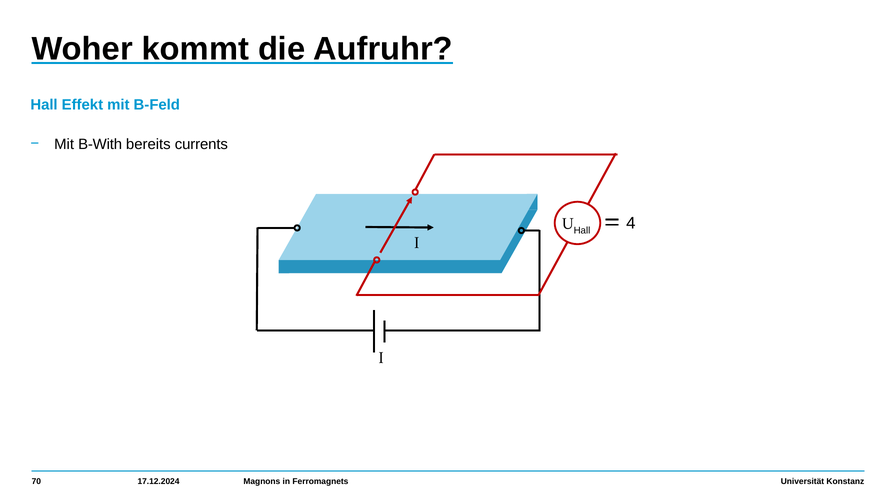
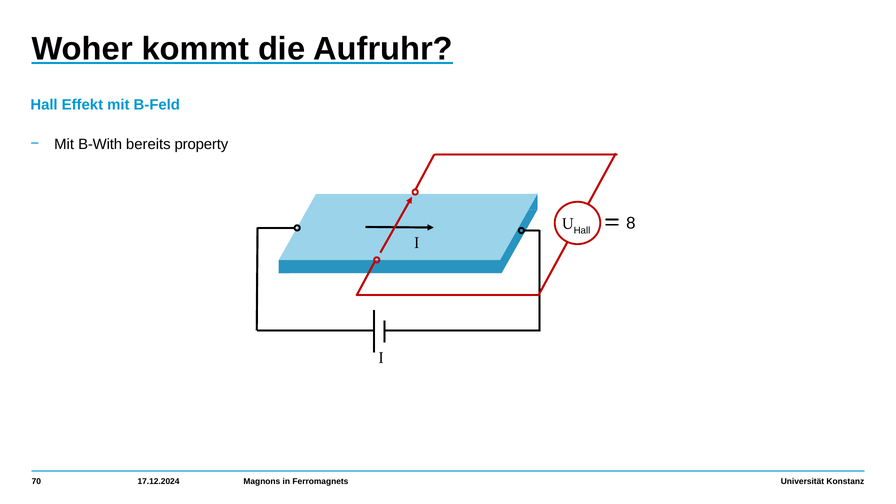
currents: currents -> property (201, 144)
4: 4 -> 8 (631, 223)
